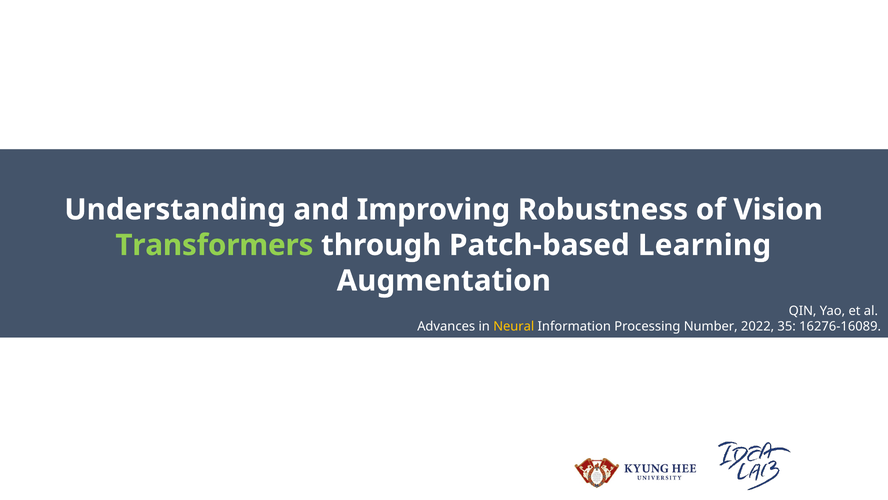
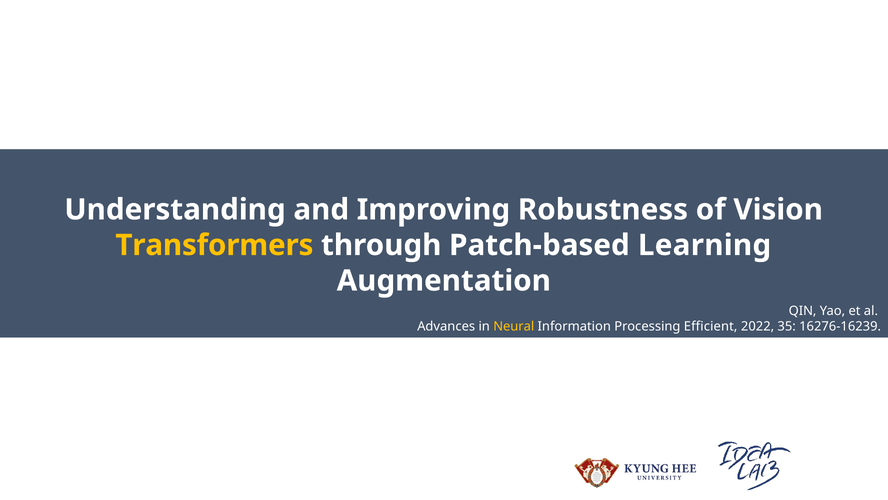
Transformers colour: light green -> yellow (214, 245)
Number: Number -> Efficient (711, 326)
16276-16089: 16276-16089 -> 16276-16239 (840, 326)
